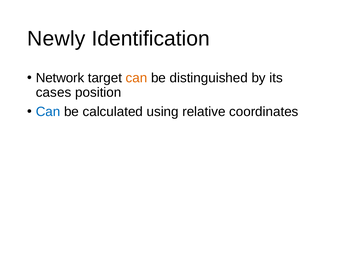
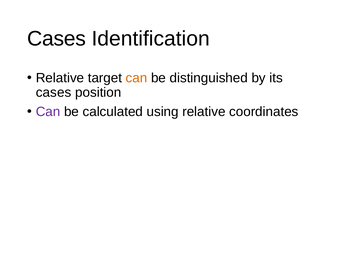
Newly: Newly -> Cases (57, 39)
Network: Network -> Relative (60, 78)
Can colour: blue -> purple (48, 112)
